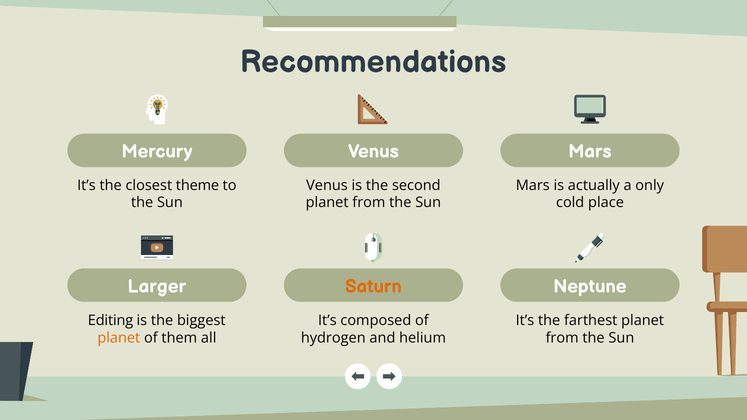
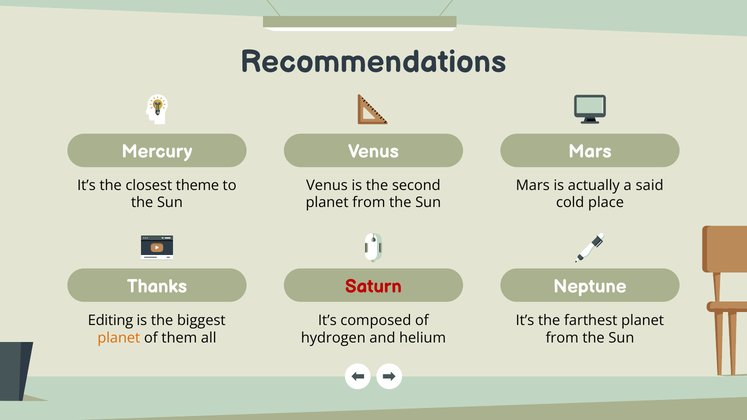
only: only -> said (650, 185)
Larger: Larger -> Thanks (157, 287)
Saturn colour: orange -> red (374, 287)
